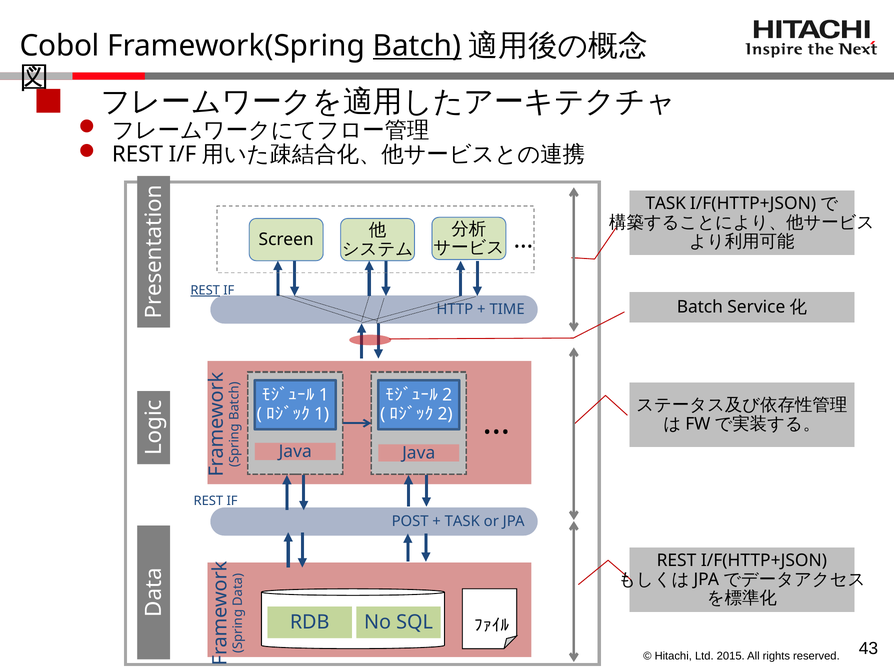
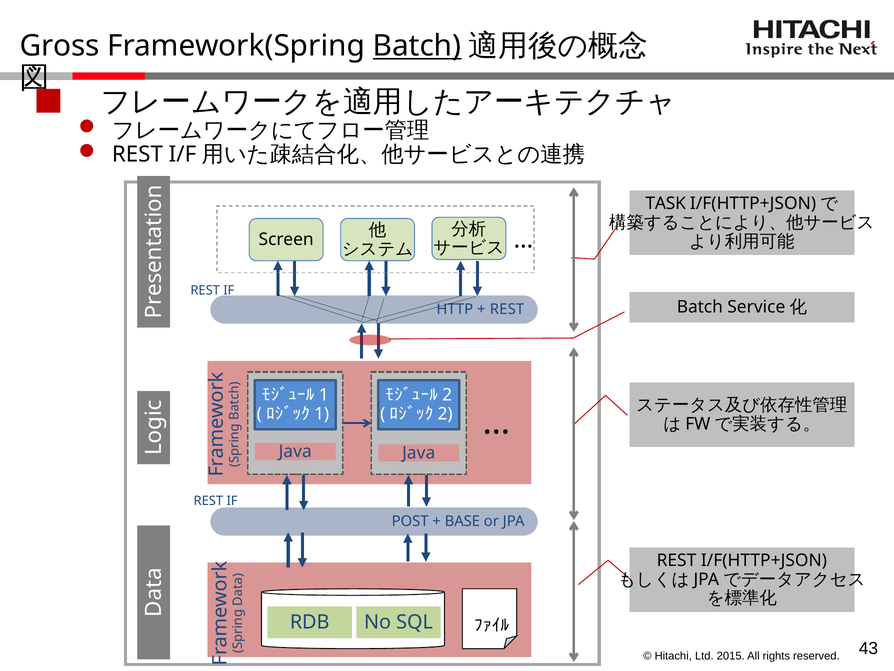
Cobol: Cobol -> Gross (60, 46)
REST underline: present -> none (205, 290)
TIME: TIME -> REST (507, 309)
TASK: TASK -> BASE (462, 521)
